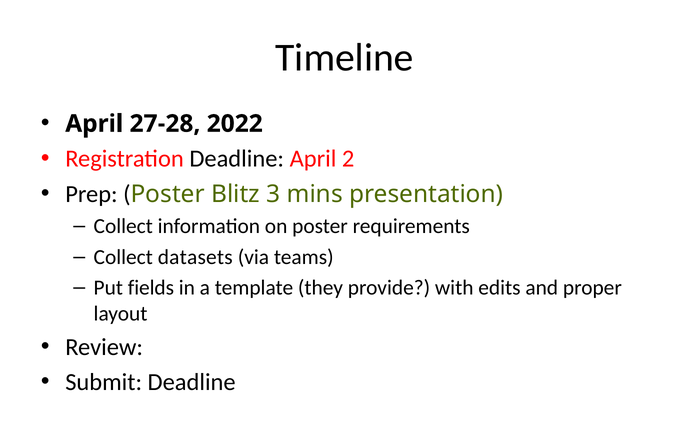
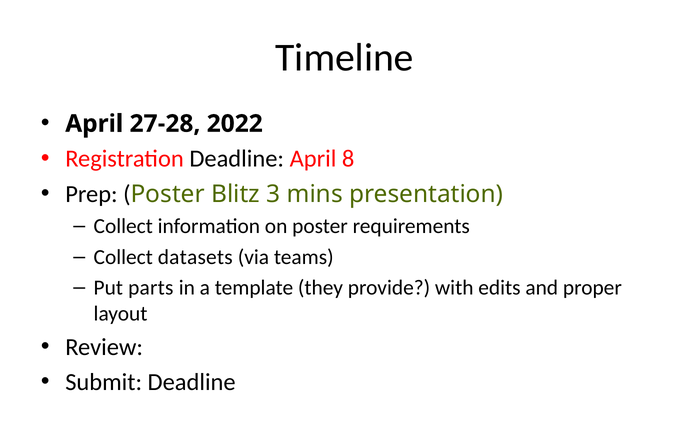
2: 2 -> 8 (348, 159)
fields: fields -> parts (151, 288)
